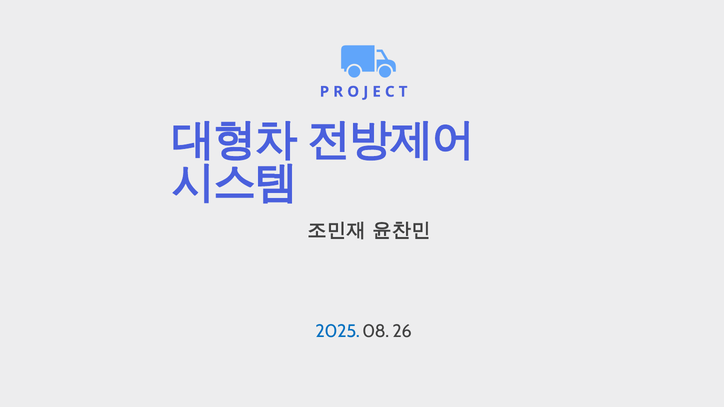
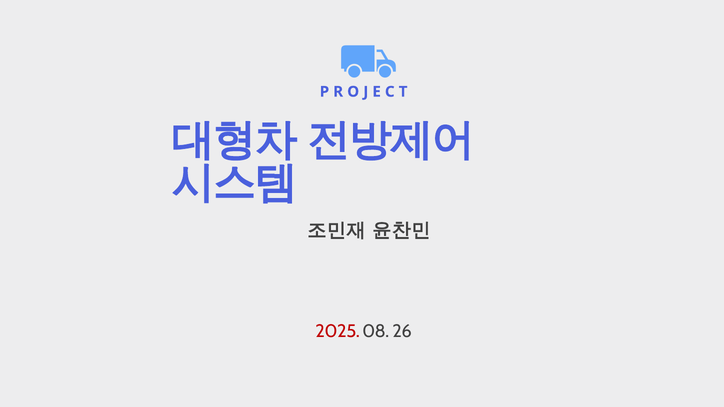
2025 colour: blue -> red (338, 332)
